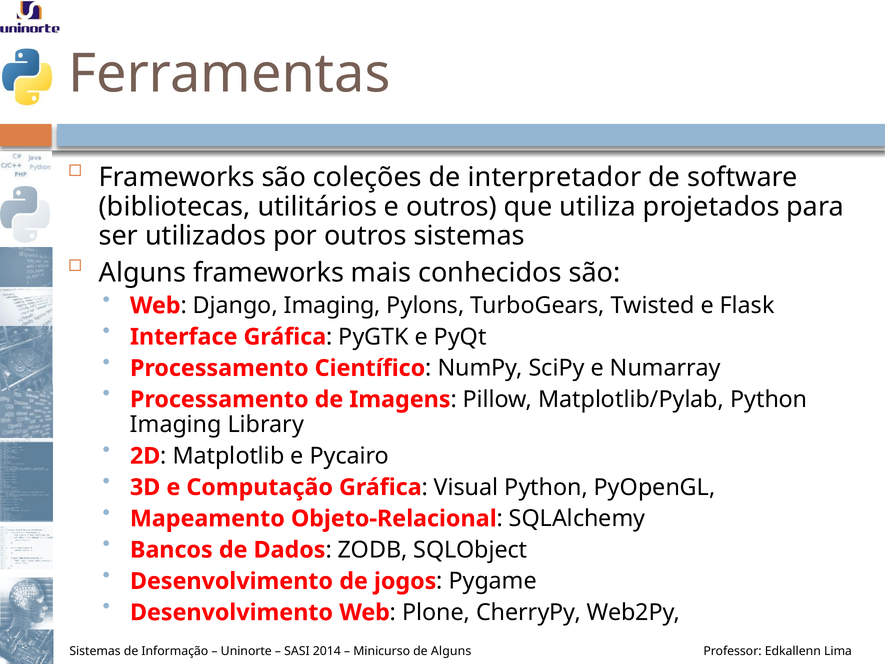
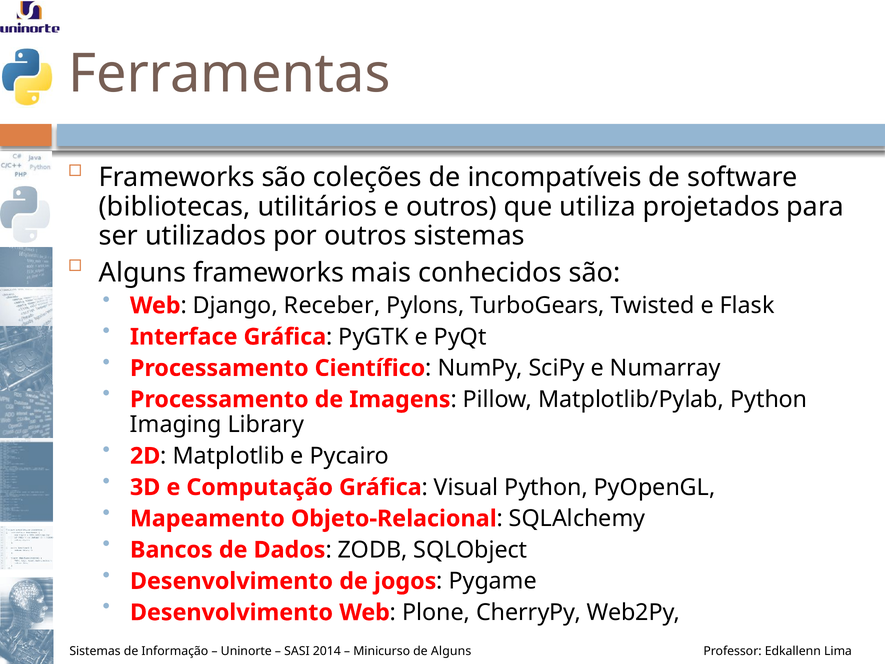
interpretador: interpretador -> incompatíveis (555, 177)
Django Imaging: Imaging -> Receber (332, 305)
